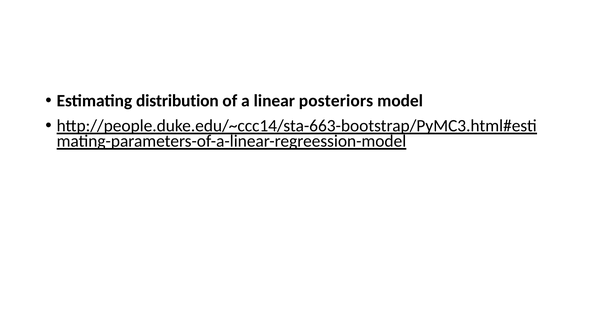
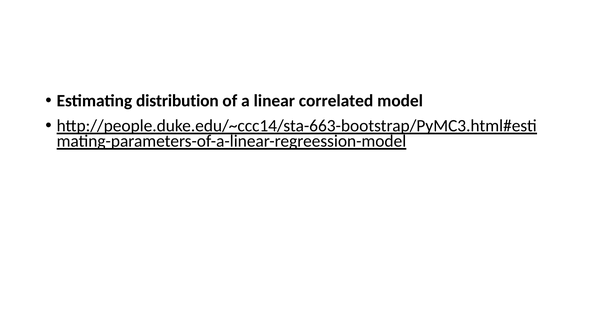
posteriors: posteriors -> correlated (336, 101)
